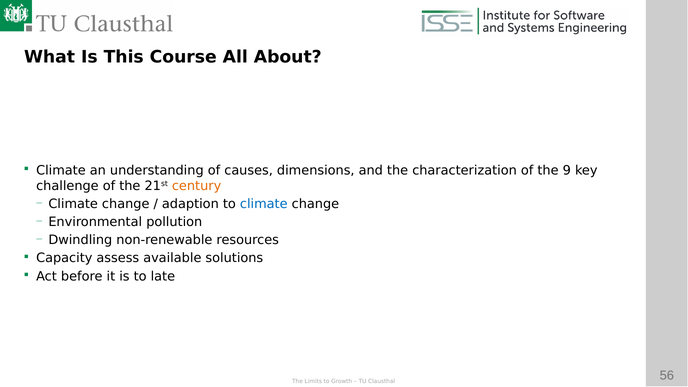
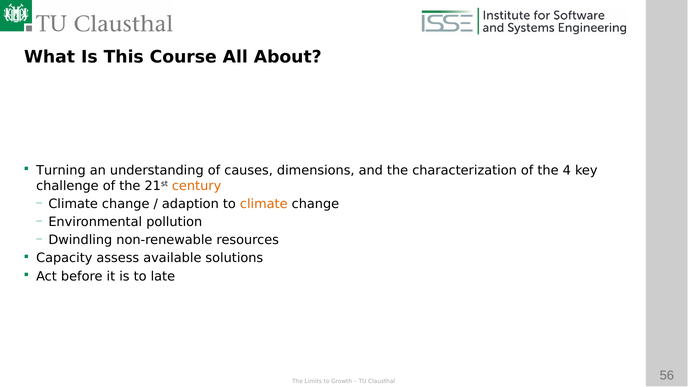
Climate: Climate -> Turning (61, 171)
9: 9 -> 4 (567, 171)
climate colour: blue -> orange (264, 204)
